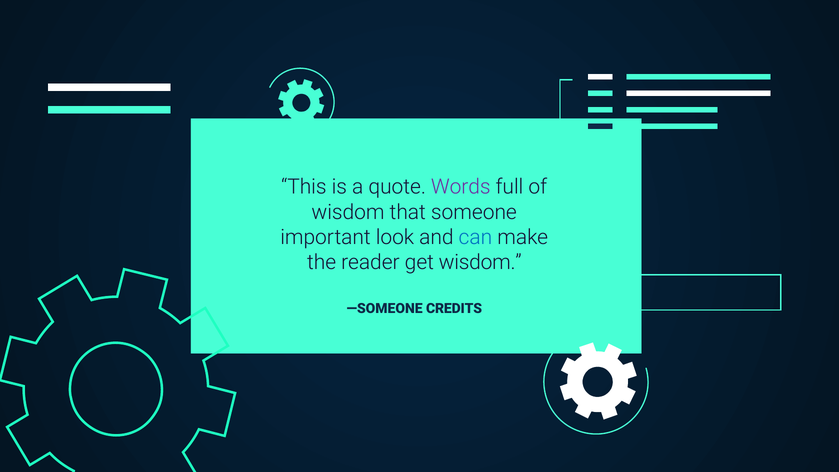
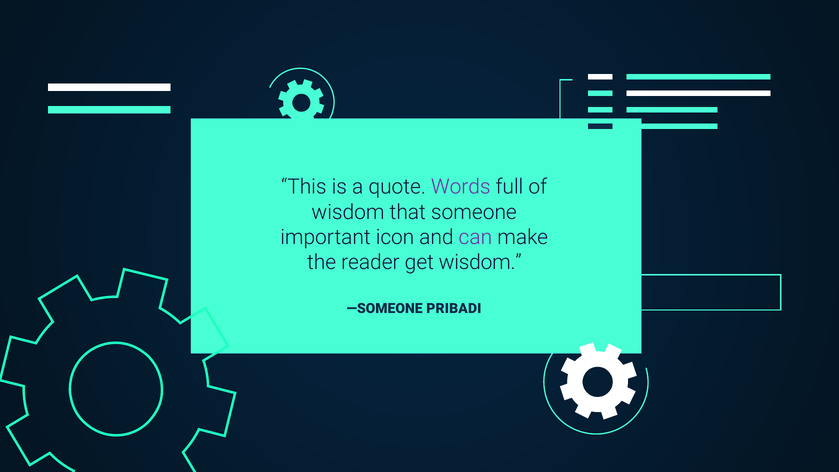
look: look -> icon (395, 237)
can colour: blue -> purple (475, 237)
CREDITS: CREDITS -> PRIBADI (454, 308)
